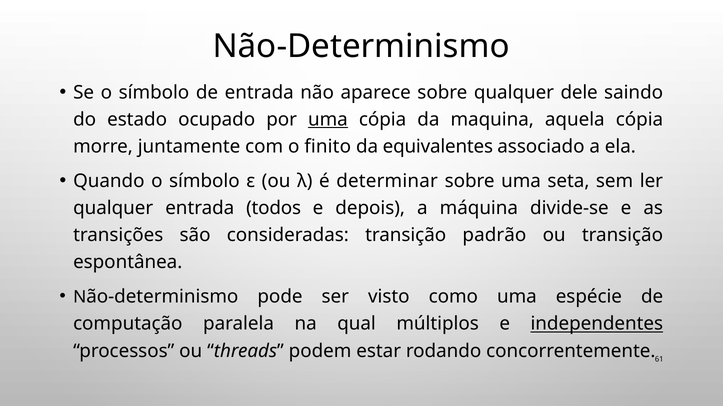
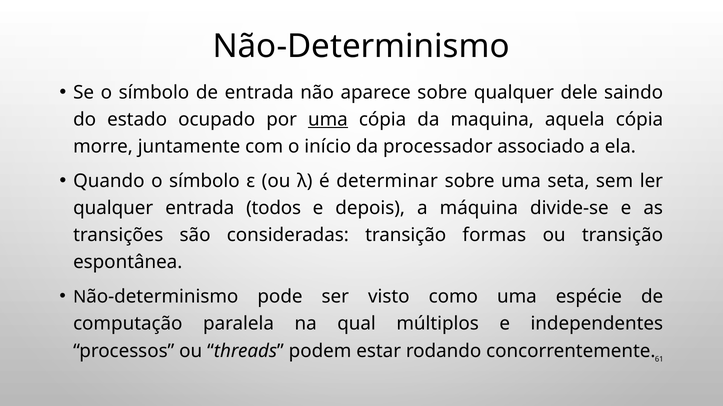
finito: finito -> início (328, 147)
equivalentes: equivalentes -> processador (438, 147)
padrão: padrão -> formas (494, 236)
independentes underline: present -> none (597, 324)
